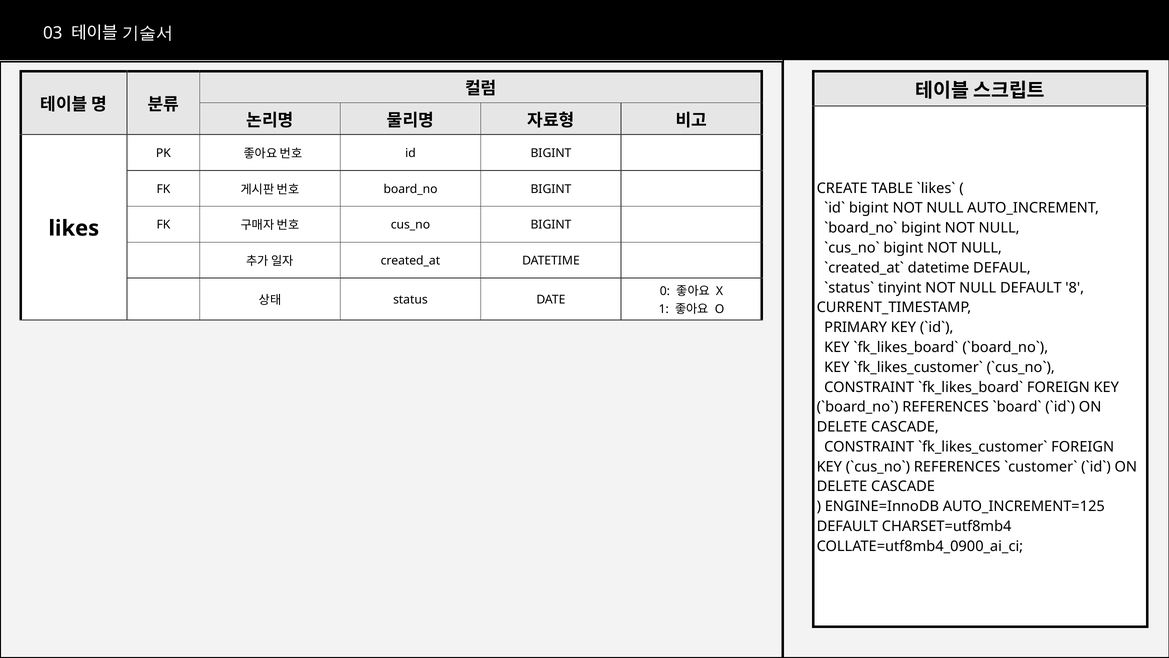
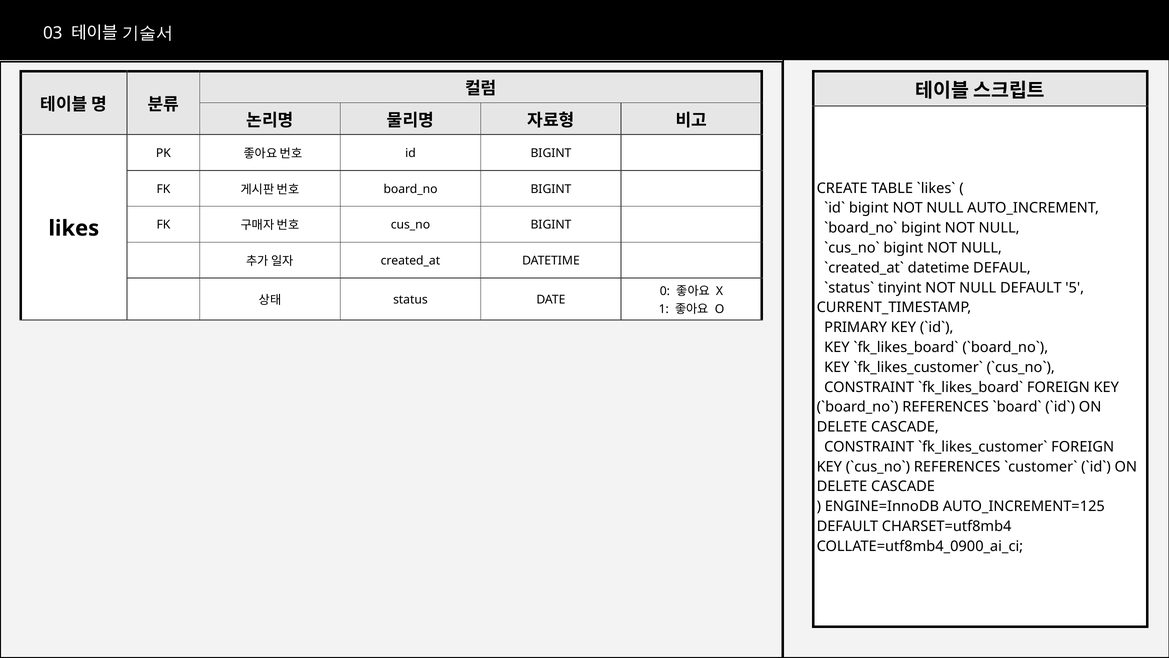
8: 8 -> 5 (1075, 288)
